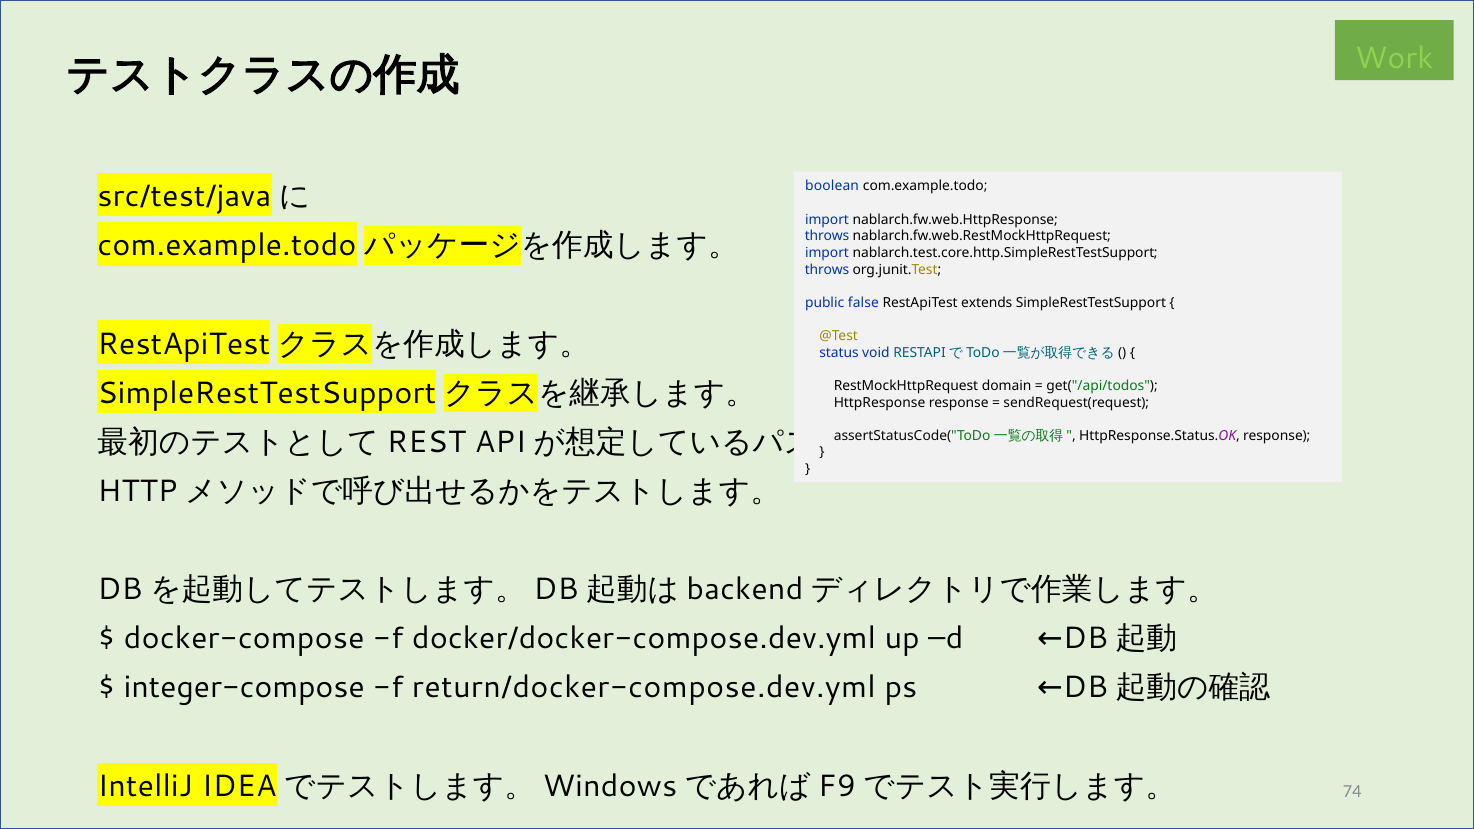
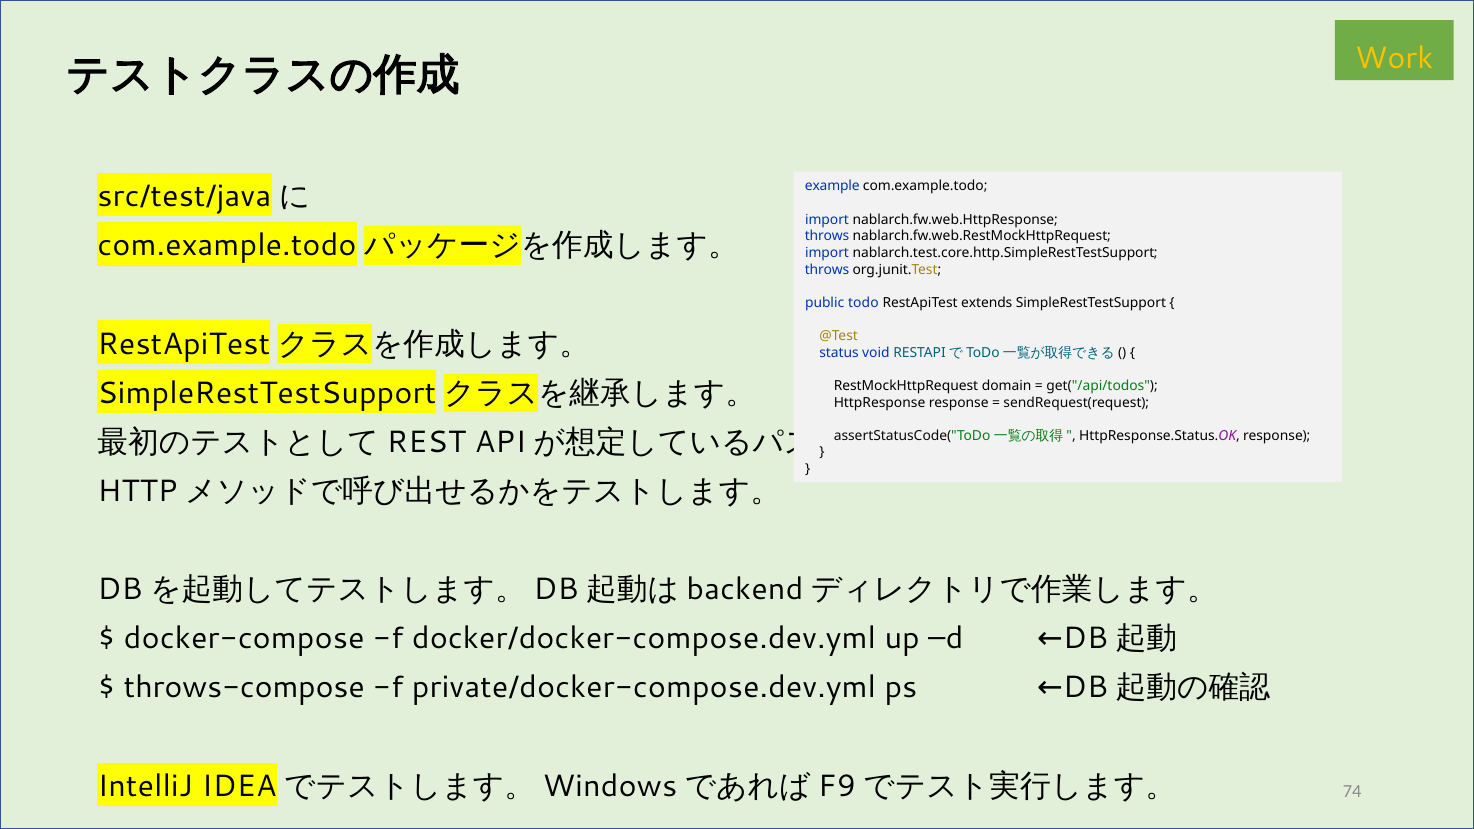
Work colour: light green -> yellow (1394, 59)
boolean: boolean -> example (832, 186)
false: false -> todo (863, 303)
integer-compose: integer-compose -> throws-compose (244, 688)
return/docker-compose.dev.yml: return/docker-compose.dev.yml -> private/docker-compose.dev.yml (644, 688)
